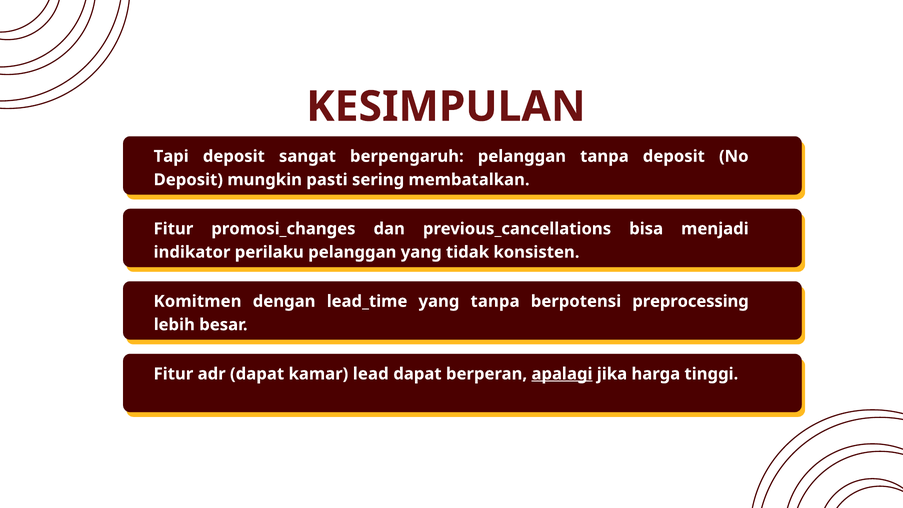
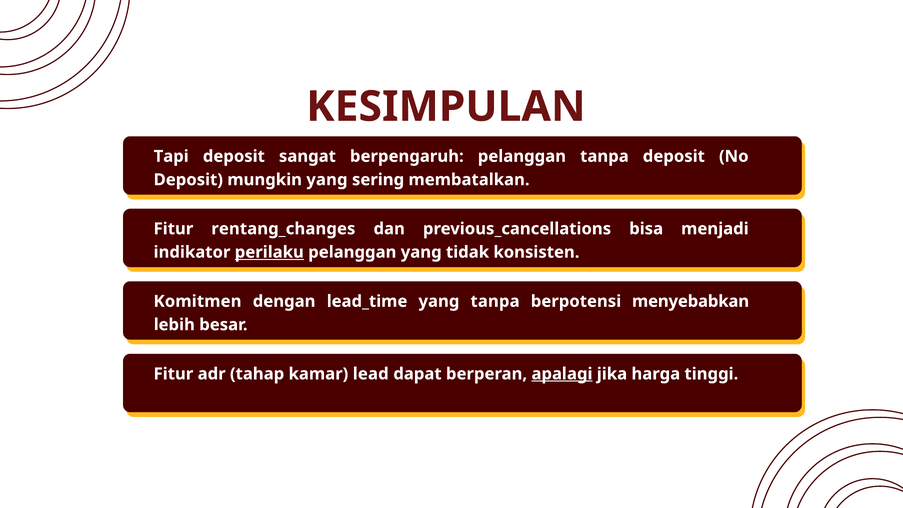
mungkin pasti: pasti -> yang (327, 180)
promosi_changes: promosi_changes -> rentang_changes (283, 229)
perilaku underline: none -> present (269, 252)
preprocessing: preprocessing -> menyebabkan (691, 301)
adr dapat: dapat -> tahap (257, 374)
